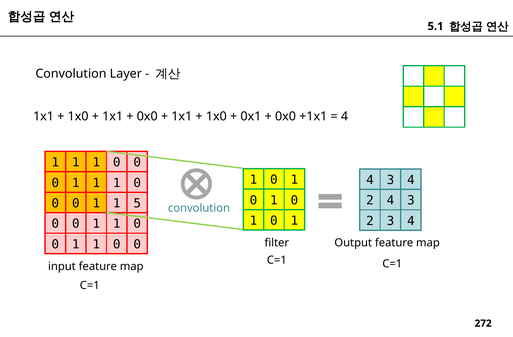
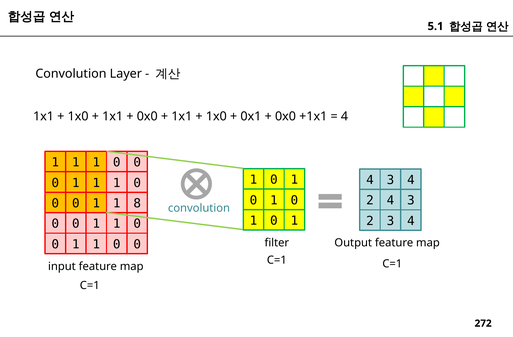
5: 5 -> 8 (137, 203)
